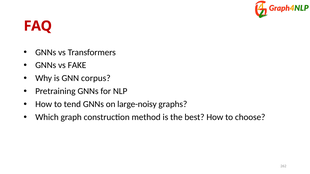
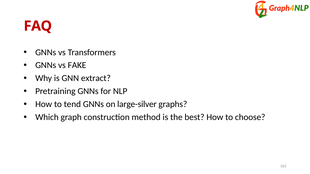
corpus: corpus -> extract (96, 78)
large-noisy: large-noisy -> large-silver (137, 104)
